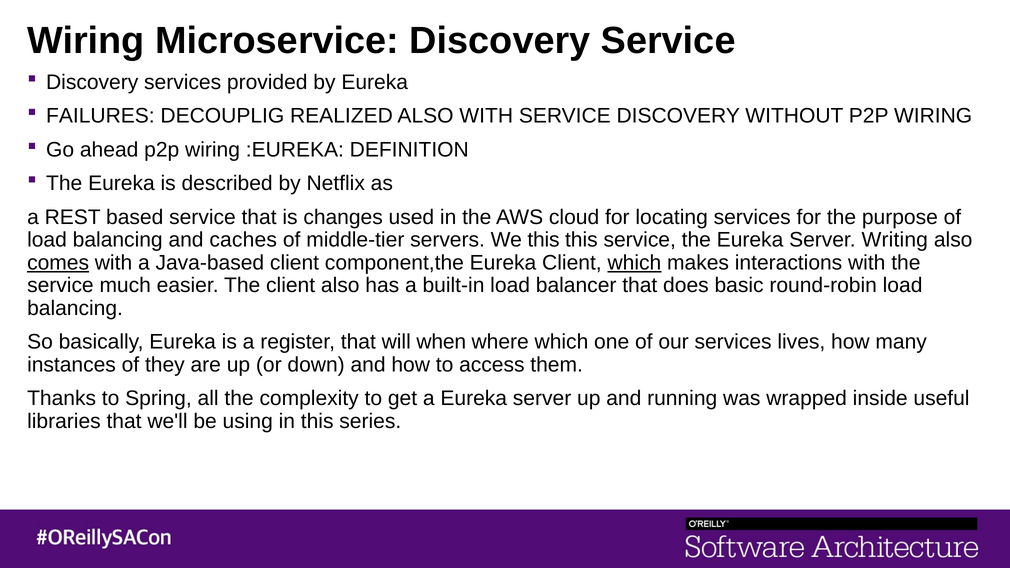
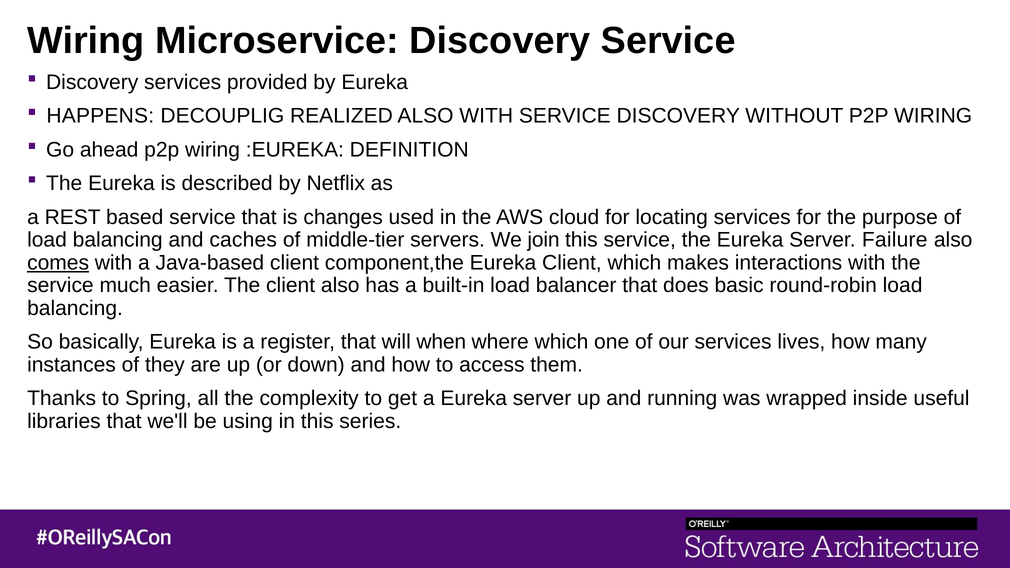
FAILURES: FAILURES -> HAPPENS (100, 116)
We this: this -> join (544, 240)
Writing: Writing -> Failure (895, 240)
which underline: present -> none (634, 263)
